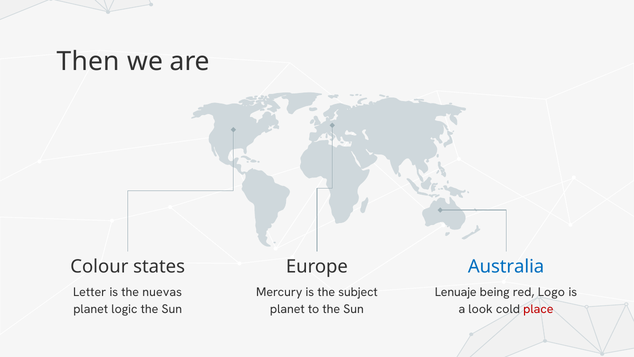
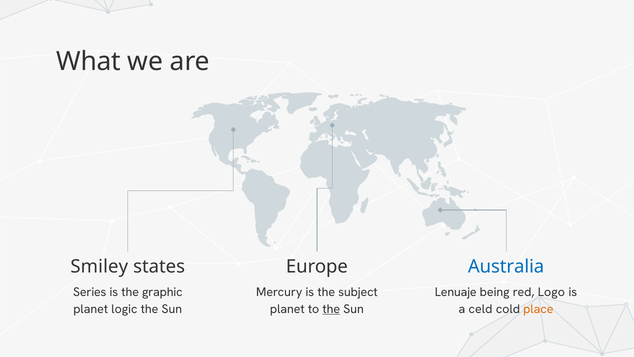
Then: Then -> What (88, 61)
Colour: Colour -> Smiley (99, 266)
Letter: Letter -> Series (90, 292)
nuevas: nuevas -> graphic (162, 292)
the underline: none -> present (331, 309)
look: look -> celd (480, 309)
place colour: red -> orange (538, 309)
